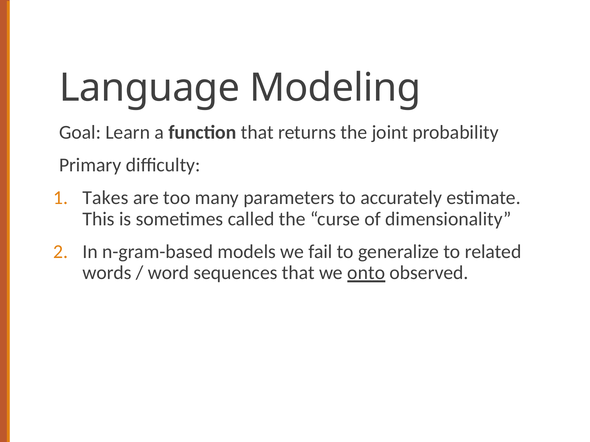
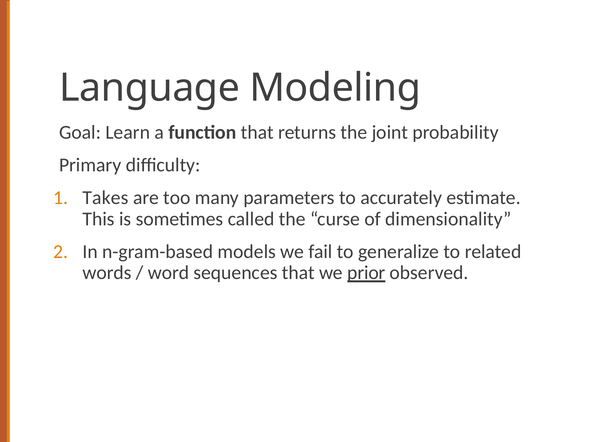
onto: onto -> prior (366, 273)
